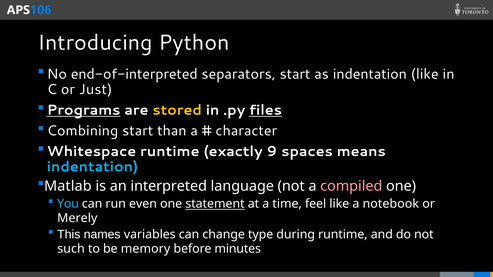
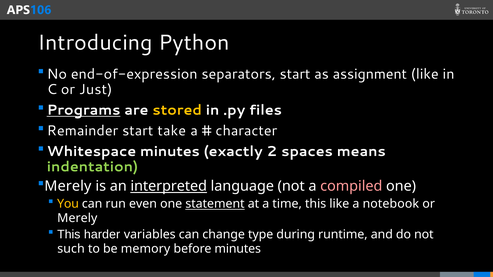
end-of-interpreted: end-of-interpreted -> end-of-expression (134, 74)
as indentation: indentation -> assignment (370, 74)
files underline: present -> none (266, 110)
Combining: Combining -> Remainder (83, 131)
than: than -> take (172, 131)
Whitespace runtime: runtime -> minutes (170, 152)
9: 9 -> 2 (272, 152)
indentation colour: light blue -> light green (93, 167)
Matlab: Matlab -> Merely (68, 186)
interpreted underline: none -> present (169, 186)
You colour: light blue -> yellow (68, 204)
time feel: feel -> this (316, 204)
names: names -> harder (102, 235)
